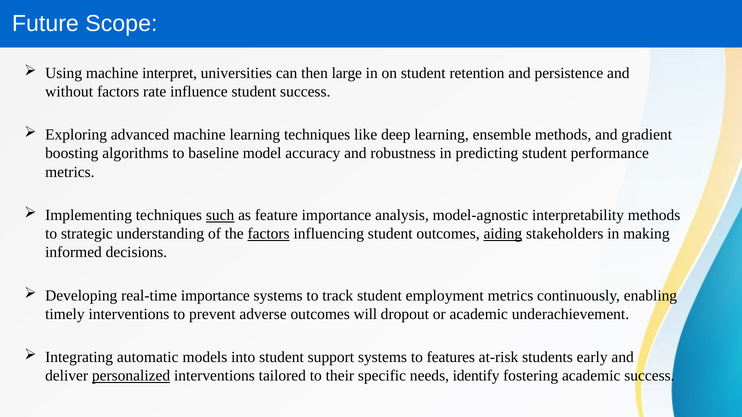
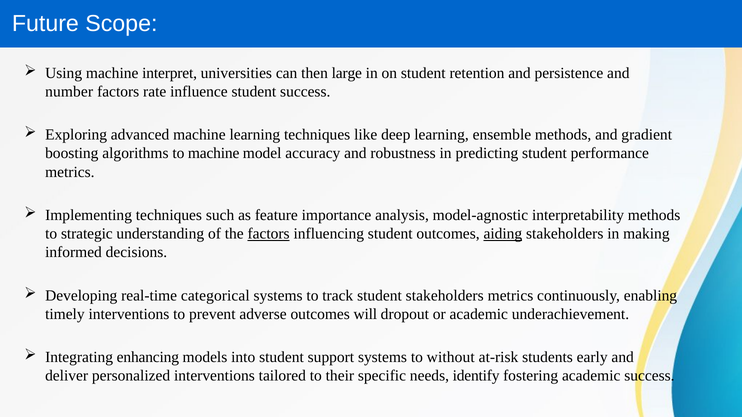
without: without -> number (69, 92)
to baseline: baseline -> machine (214, 153)
such underline: present -> none (220, 215)
real-time importance: importance -> categorical (215, 296)
student employment: employment -> stakeholders (445, 296)
automatic: automatic -> enhancing (148, 358)
features: features -> without (451, 358)
personalized underline: present -> none (131, 376)
